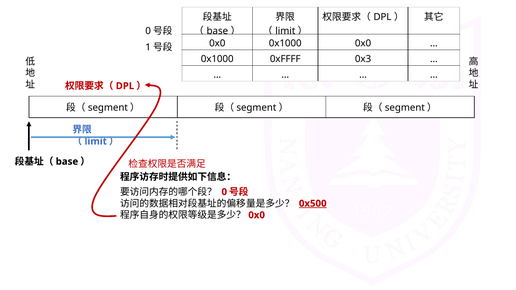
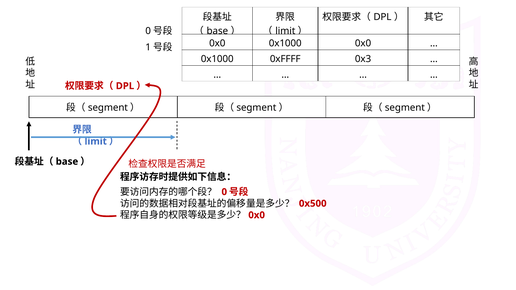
0x500 underline: present -> none (313, 204)
